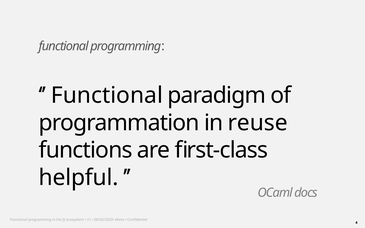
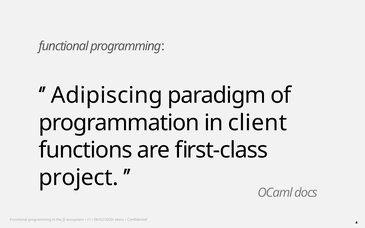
Functional: Functional -> Adipiscing (107, 96)
reuse: reuse -> client (257, 123)
helpful: helpful -> project (79, 178)
